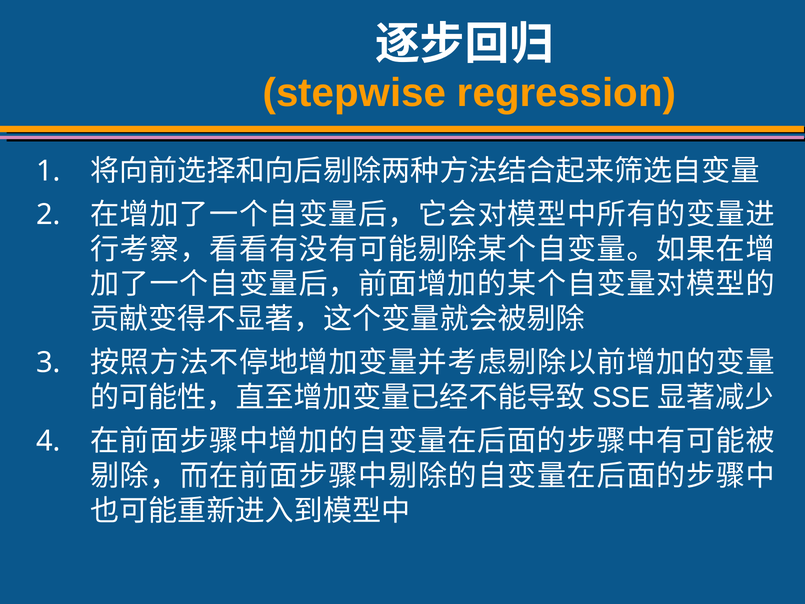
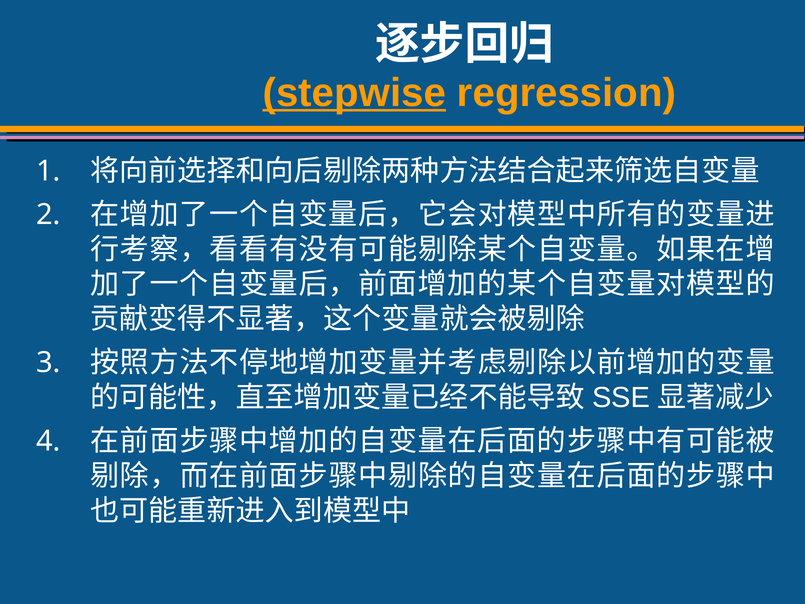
stepwise underline: none -> present (354, 93)
